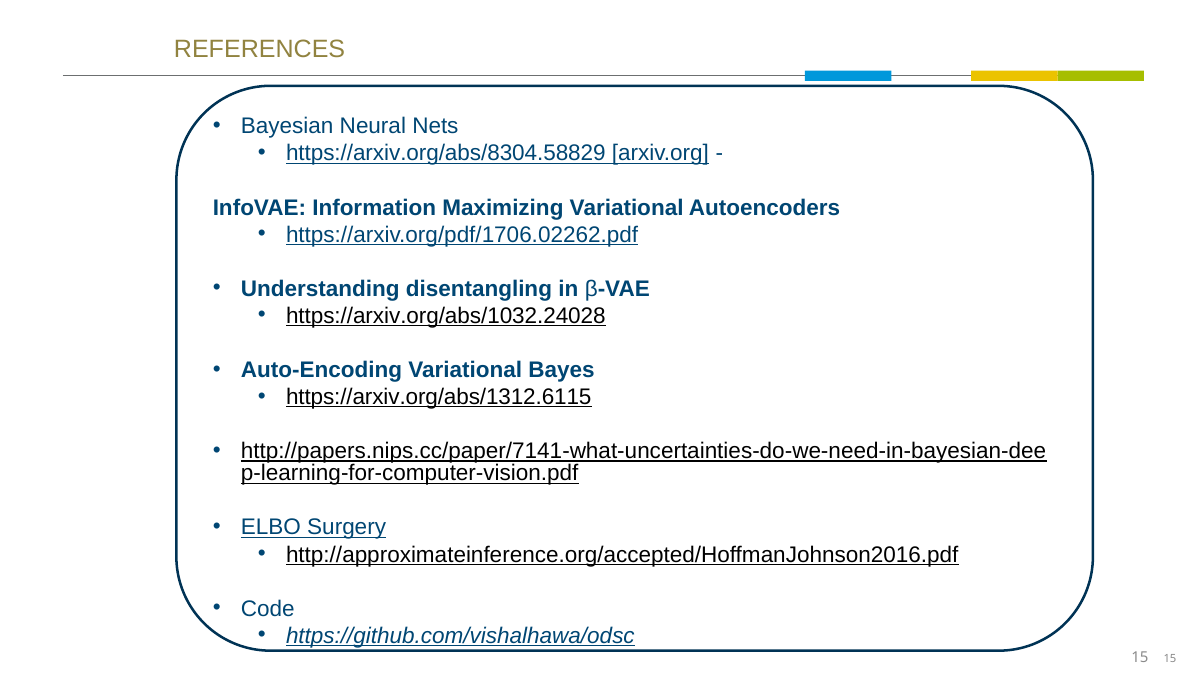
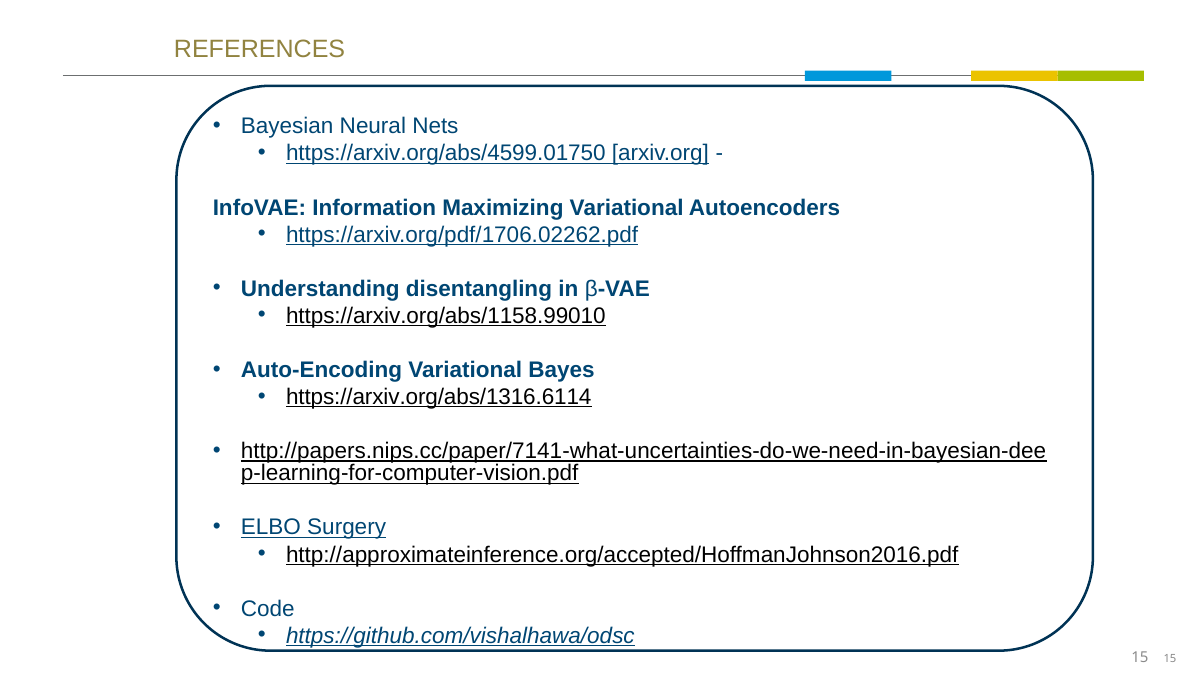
https://arxiv.org/abs/8304.58829: https://arxiv.org/abs/8304.58829 -> https://arxiv.org/abs/4599.01750 (446, 153)
https://arxiv.org/abs/1032.24028: https://arxiv.org/abs/1032.24028 -> https://arxiv.org/abs/1158.99010 (446, 316)
https://arxiv.org/abs/1312.6115: https://arxiv.org/abs/1312.6115 -> https://arxiv.org/abs/1316.6114 (439, 397)
